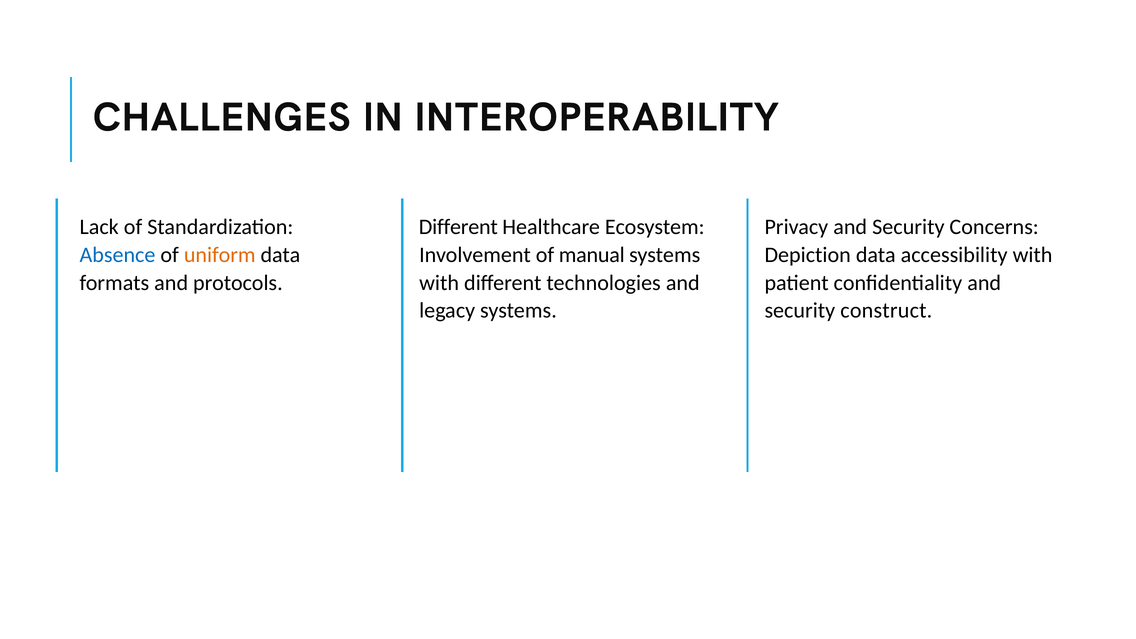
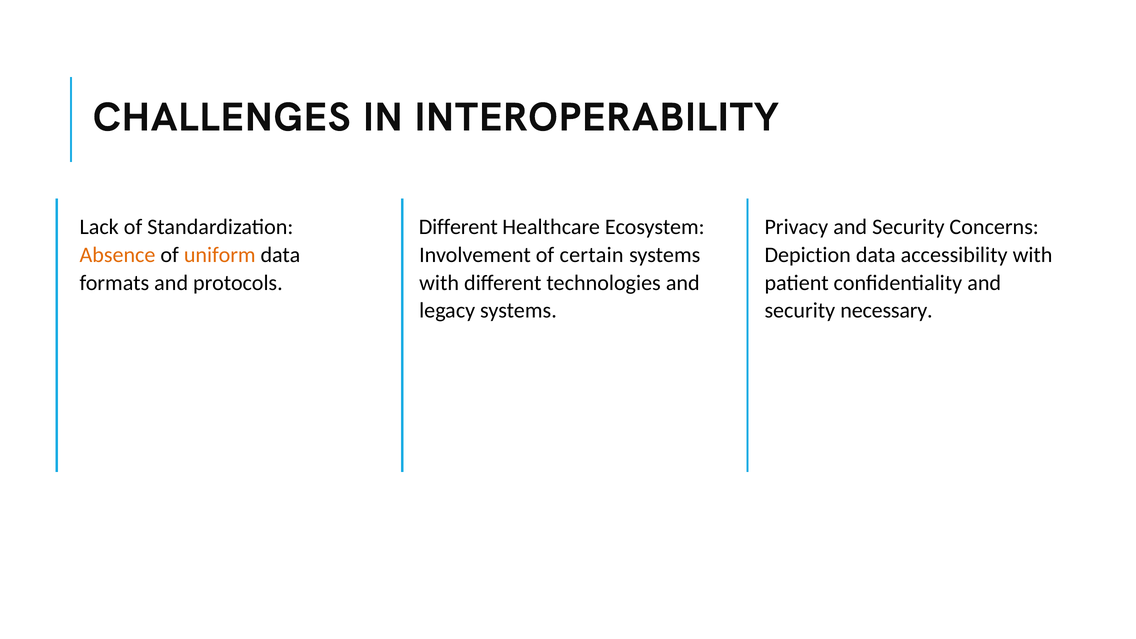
Absence colour: blue -> orange (117, 255)
manual: manual -> certain (592, 255)
construct: construct -> necessary (887, 311)
